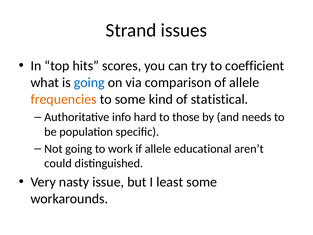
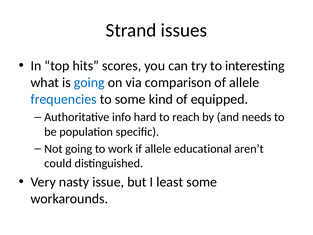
coefficient: coefficient -> interesting (255, 66)
frequencies colour: orange -> blue (64, 99)
statistical: statistical -> equipped (219, 99)
those: those -> reach (186, 117)
